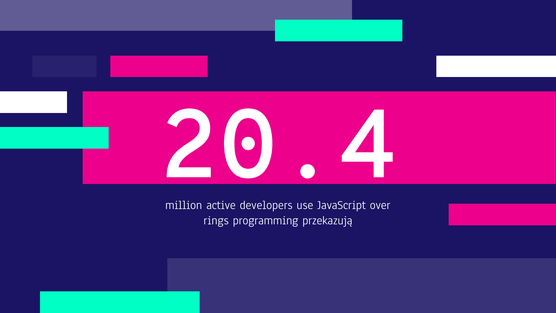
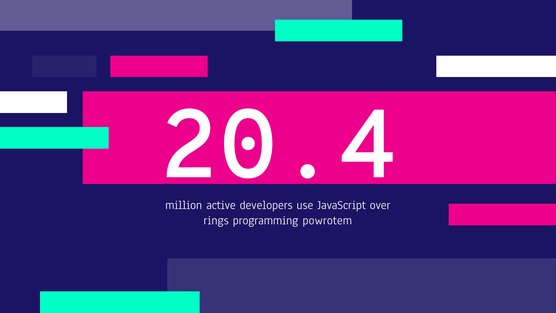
przekazują: przekazują -> powrotem (327, 220)
